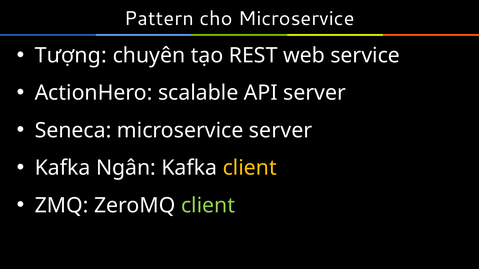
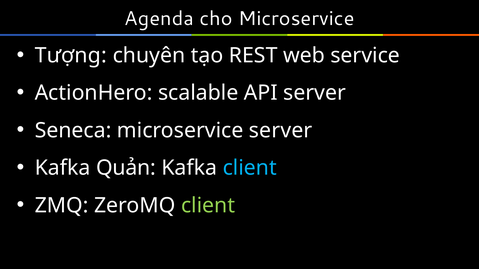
Pattern: Pattern -> Agenda (159, 19)
Ngân: Ngân -> Quản (126, 168)
client colour: yellow -> light blue (250, 168)
